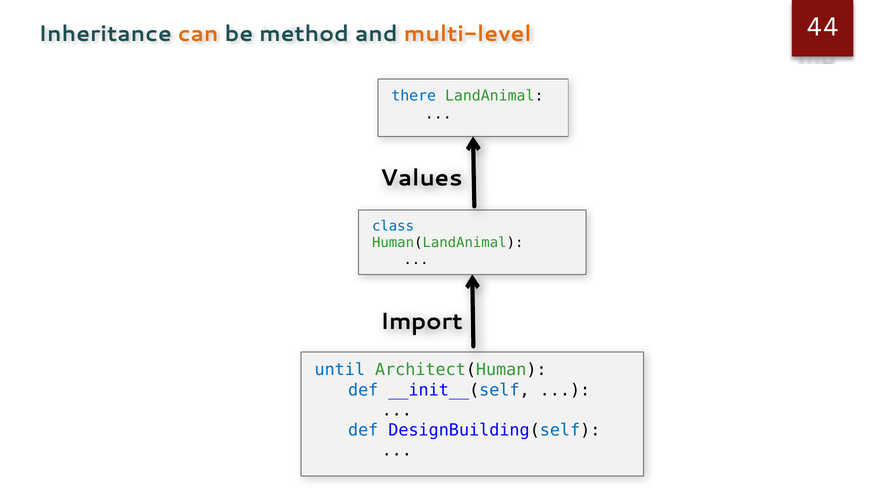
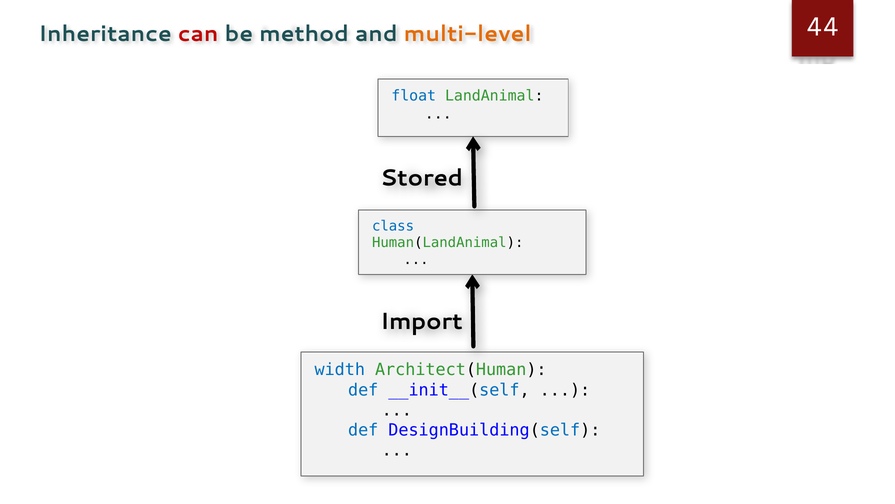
can colour: orange -> red (198, 34)
there: there -> float (414, 96)
Values: Values -> Stored (422, 178)
until: until -> width (340, 369)
